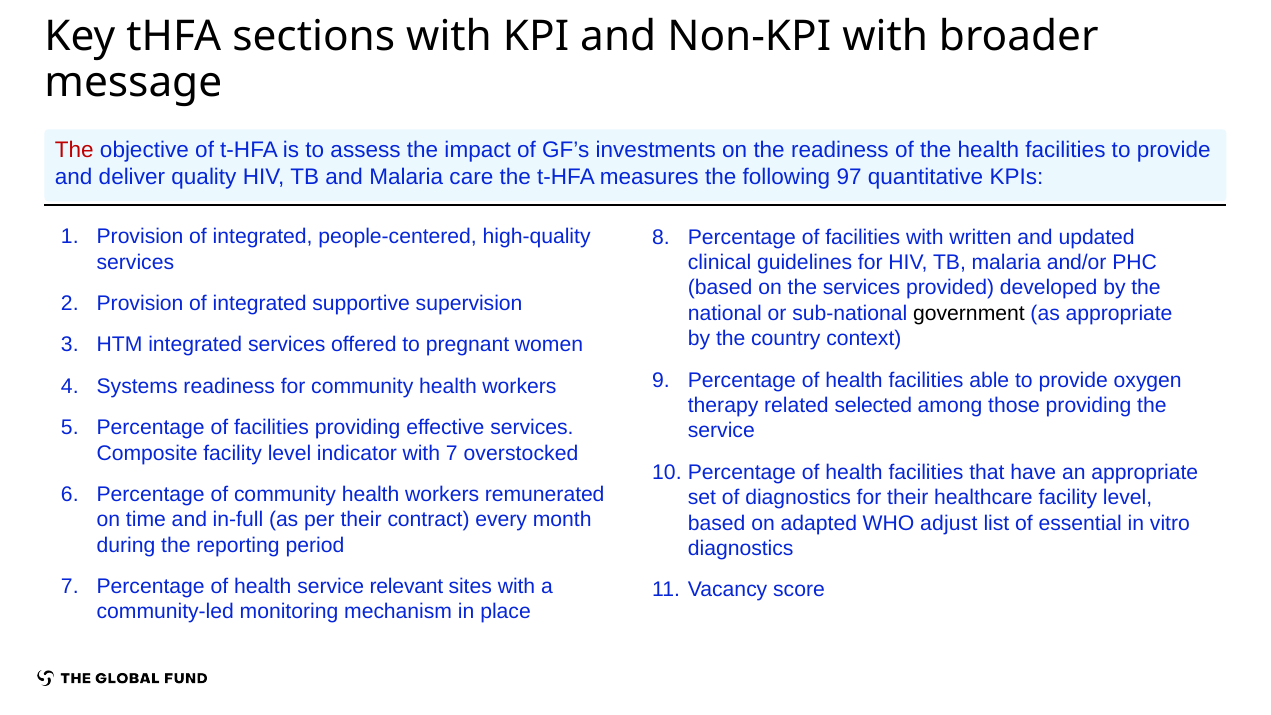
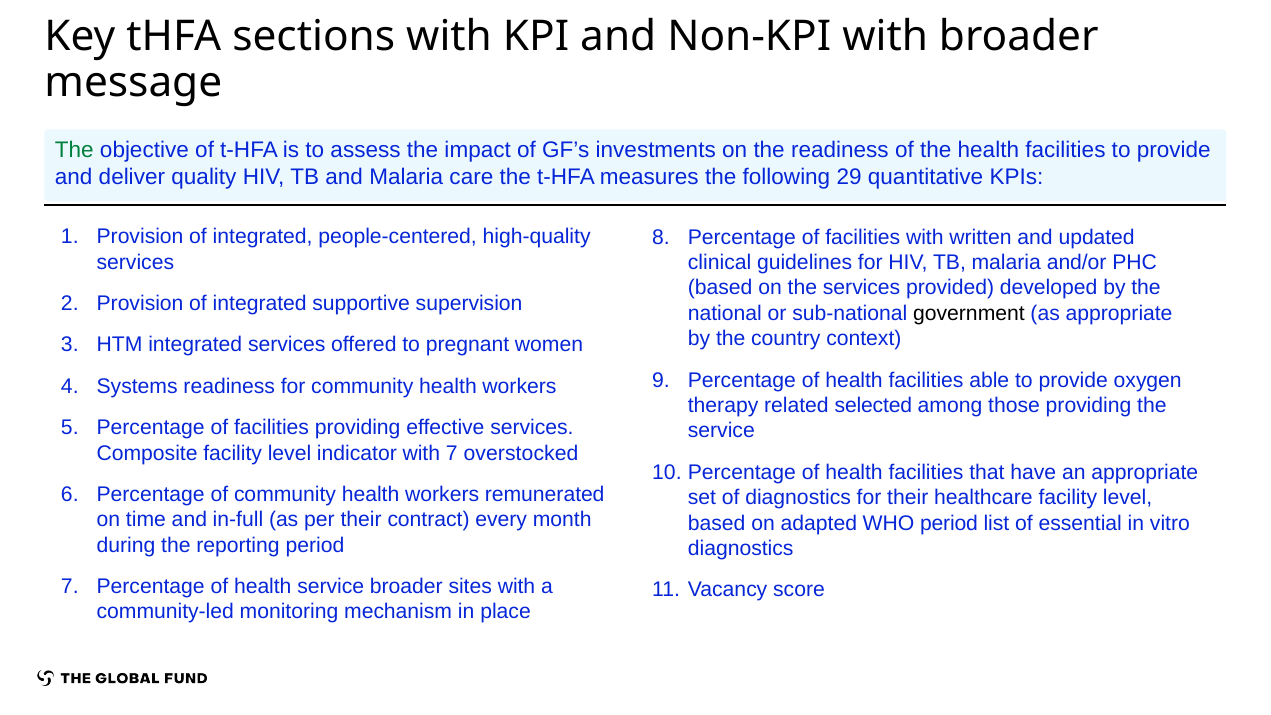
The colour: red -> green (74, 150)
97: 97 -> 29 (849, 177)
WHO adjust: adjust -> period (949, 523)
service relevant: relevant -> broader (406, 586)
